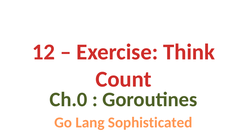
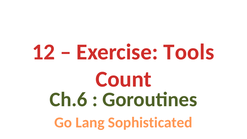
Think: Think -> Tools (189, 52)
Ch.0: Ch.0 -> Ch.6 (68, 99)
